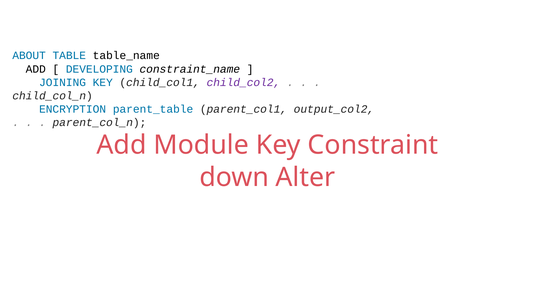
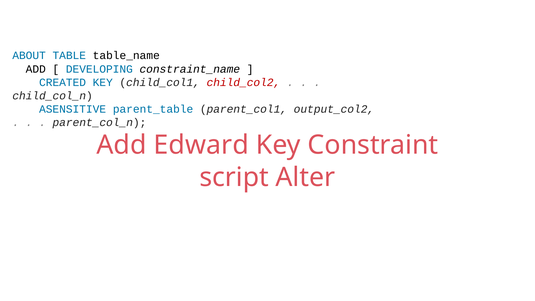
JOINING: JOINING -> CREATED (63, 82)
child_col2 colour: purple -> red (243, 82)
ENCRYPTION: ENCRYPTION -> ASENSITIVE (73, 109)
Module: Module -> Edward (201, 145)
down: down -> script (234, 177)
